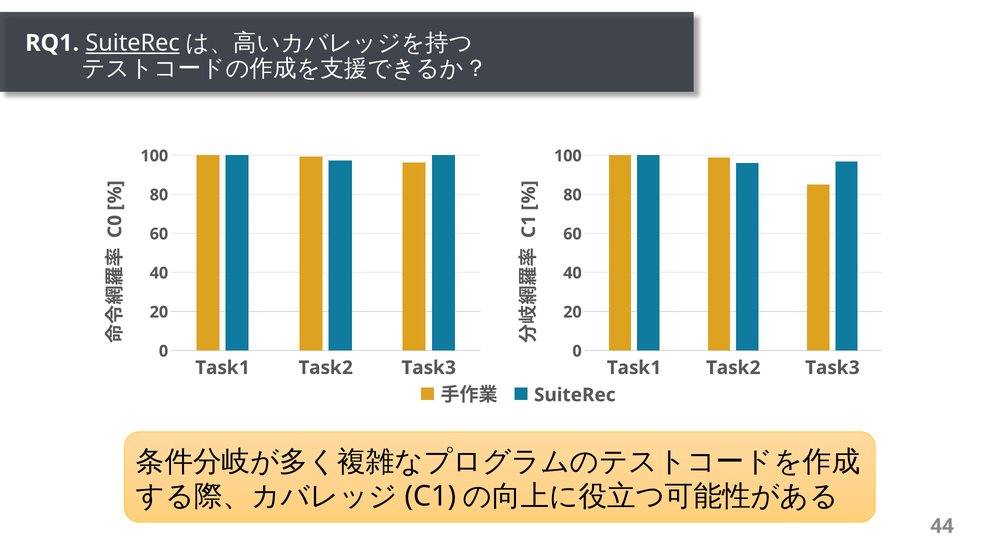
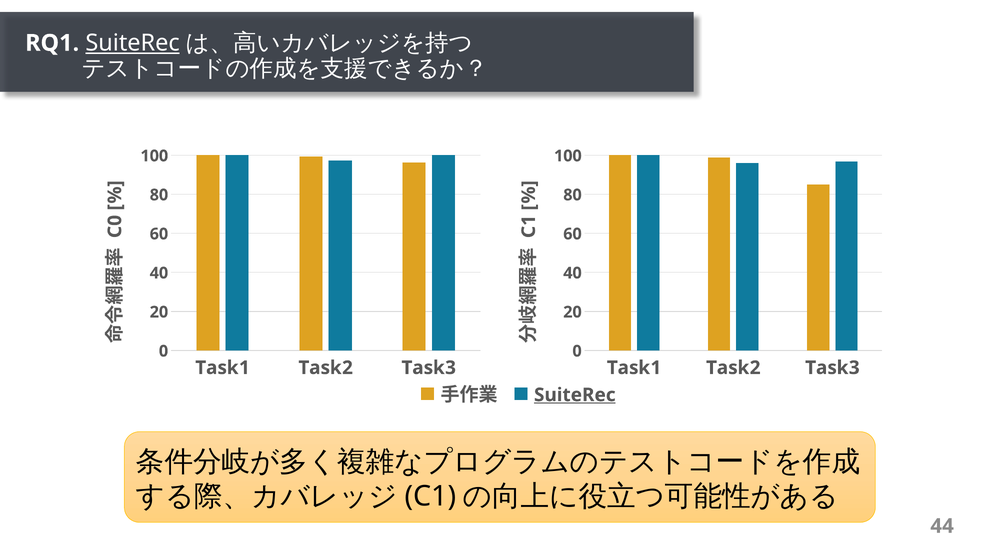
SuiteRec underline: none -> present (575, 395)
